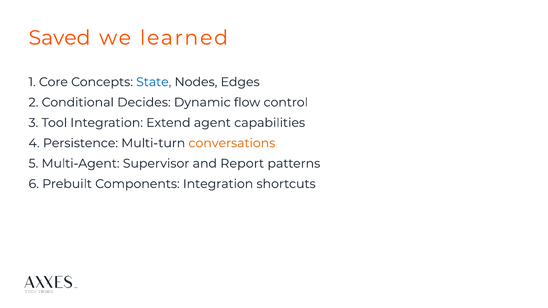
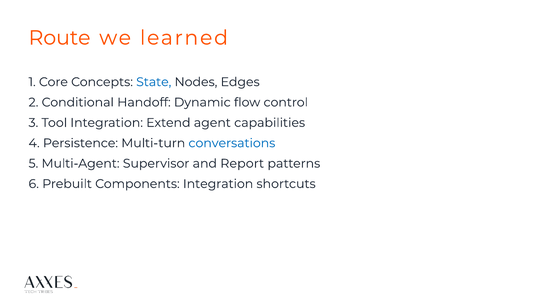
Saved: Saved -> Route (60, 38)
Decides: Decides -> Handoff (144, 102)
conversations colour: orange -> blue (232, 143)
